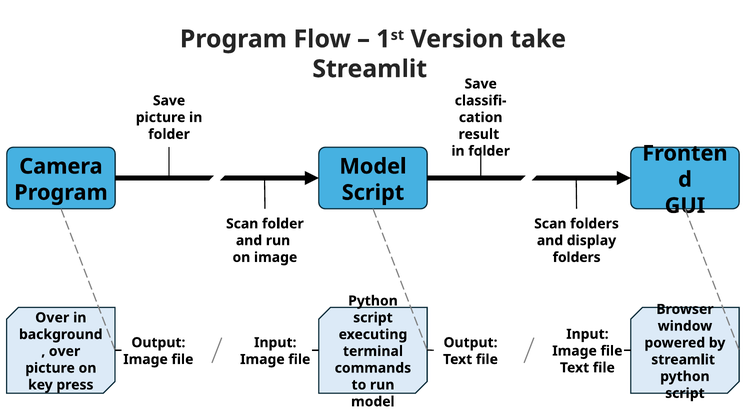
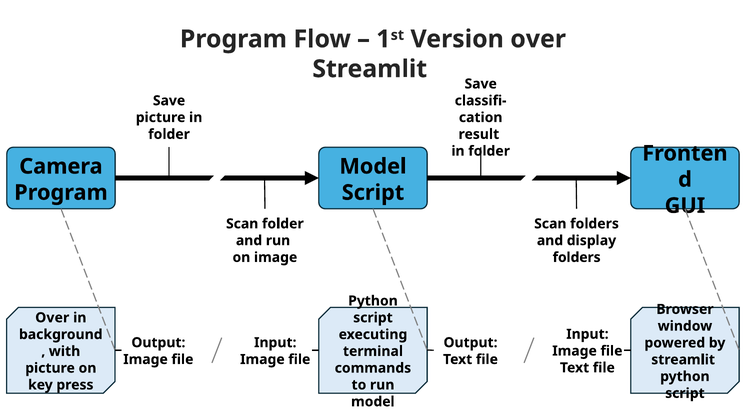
Version take: take -> over (538, 39)
over: over -> with (65, 351)
